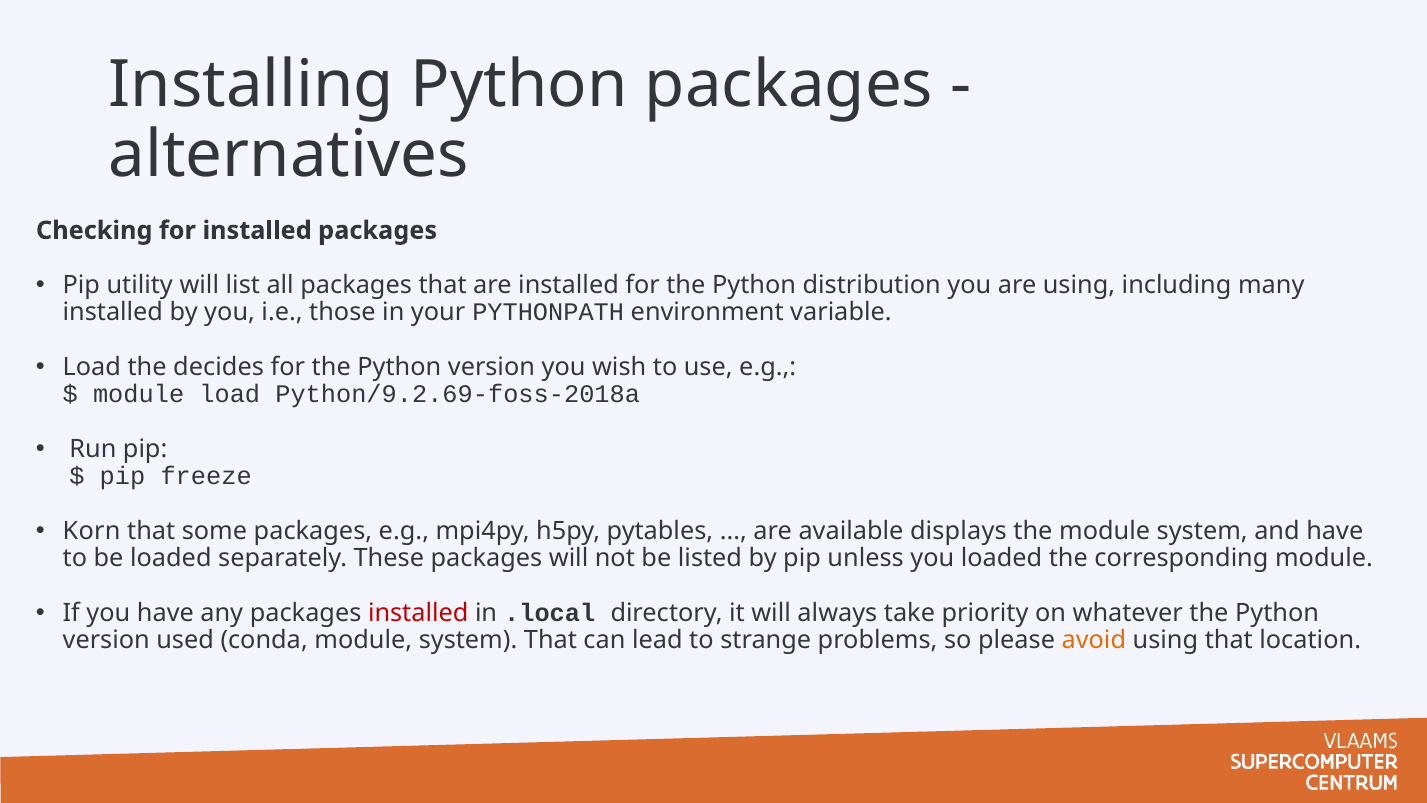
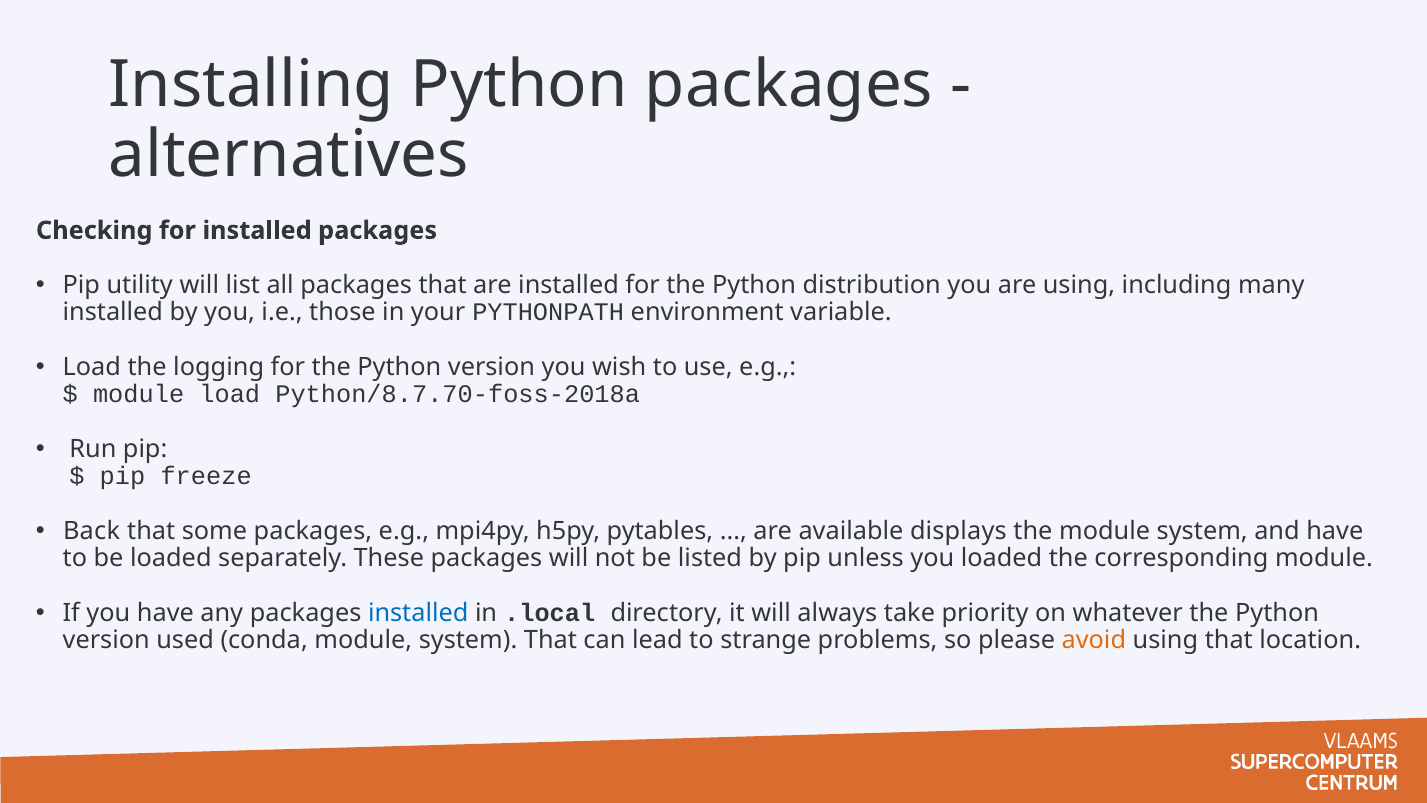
decides: decides -> logging (219, 367)
Python/9.2.69-foss-2018a: Python/9.2.69-foss-2018a -> Python/8.7.70-foss-2018a (458, 394)
Korn: Korn -> Back (92, 531)
installed colour: red -> blue (418, 613)
